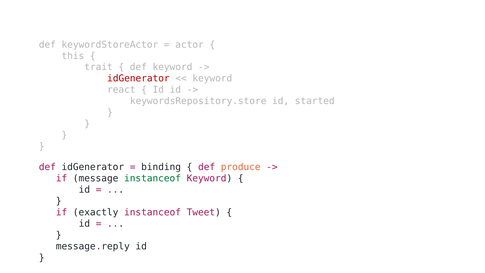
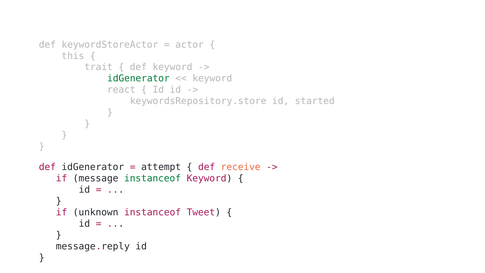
idGenerator colour: red -> green (138, 78)
binding: binding -> attempt (161, 167)
produce: produce -> receive (241, 167)
exactly: exactly -> unknown (96, 212)
